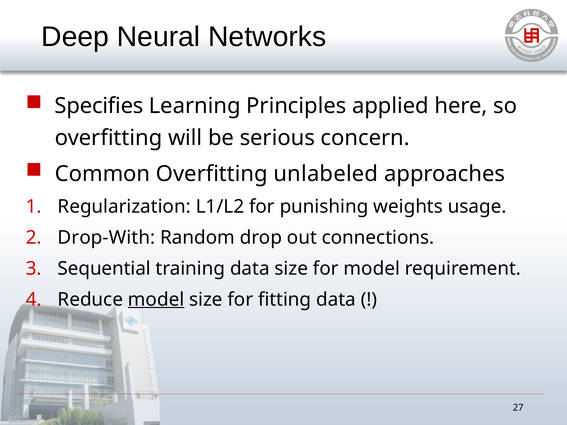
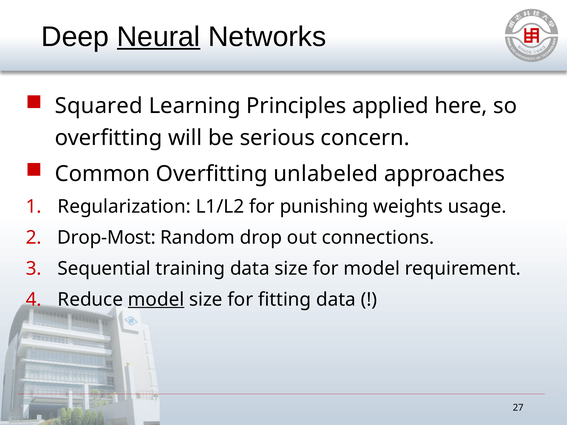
Neural underline: none -> present (159, 37)
Specifies: Specifies -> Squared (99, 106)
Drop-With: Drop-With -> Drop-Most (107, 238)
